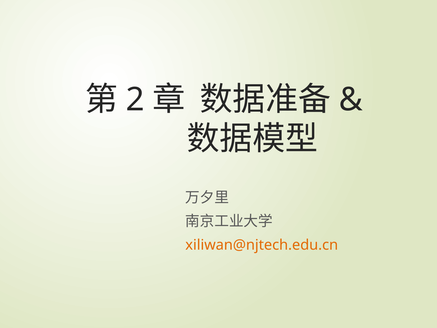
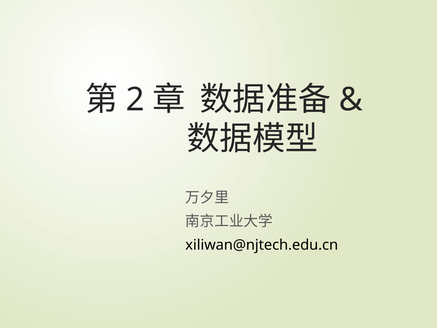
xiliwan@njtech.edu.cn colour: orange -> black (262, 245)
